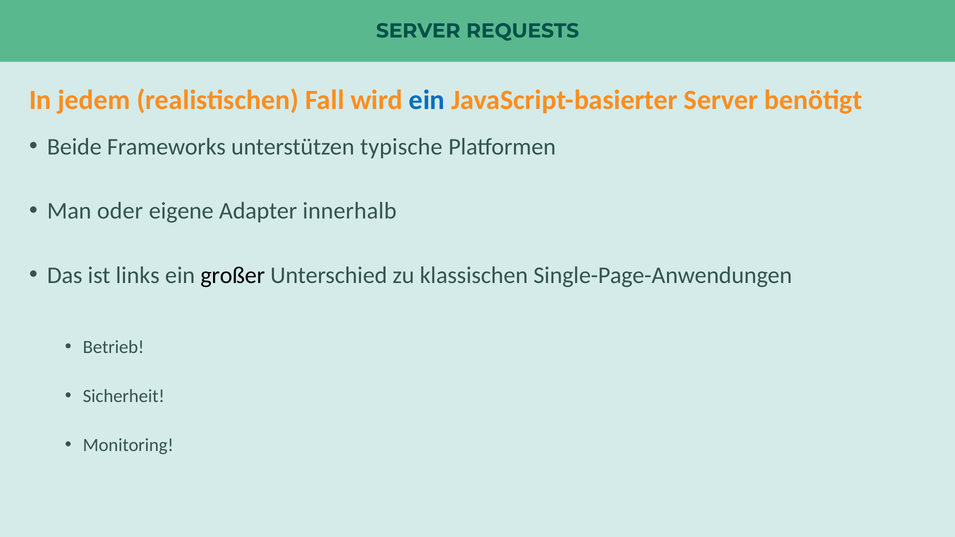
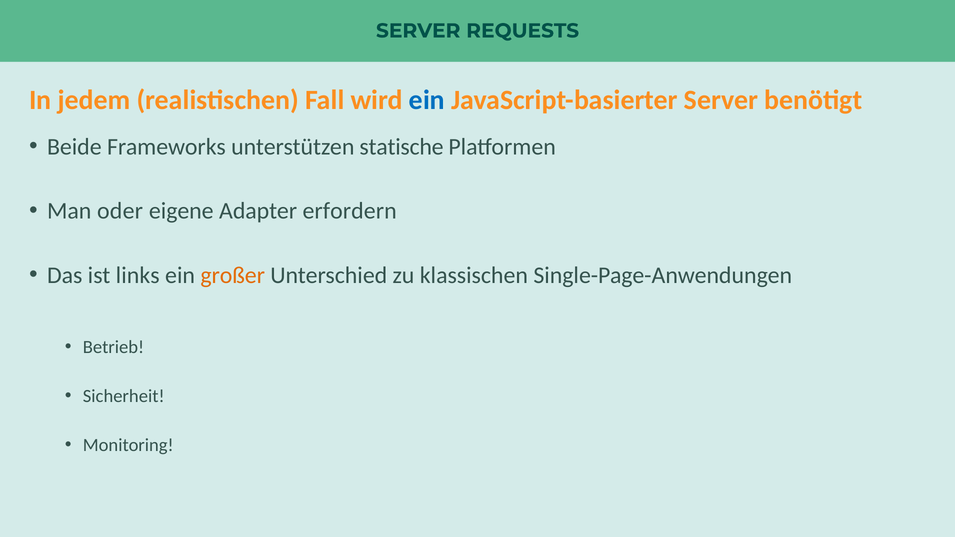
typische: typische -> statische (402, 147)
innerhalb: innerhalb -> erfordern (350, 211)
großer colour: black -> orange (233, 275)
